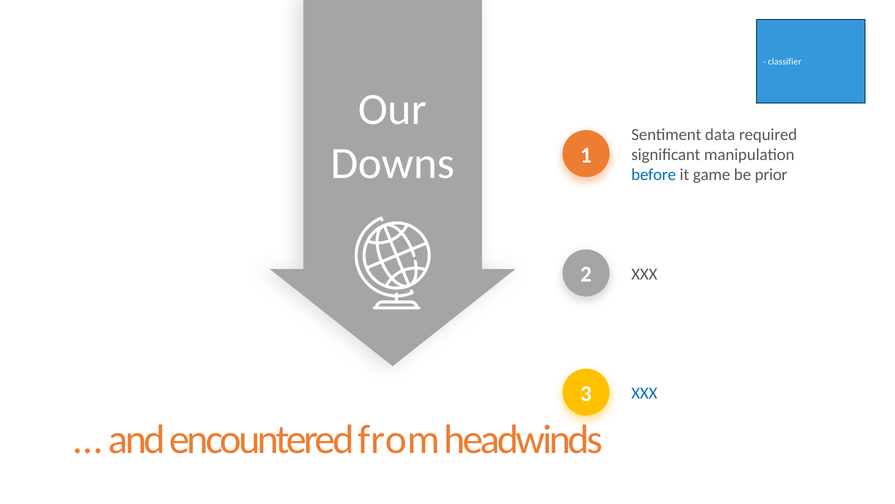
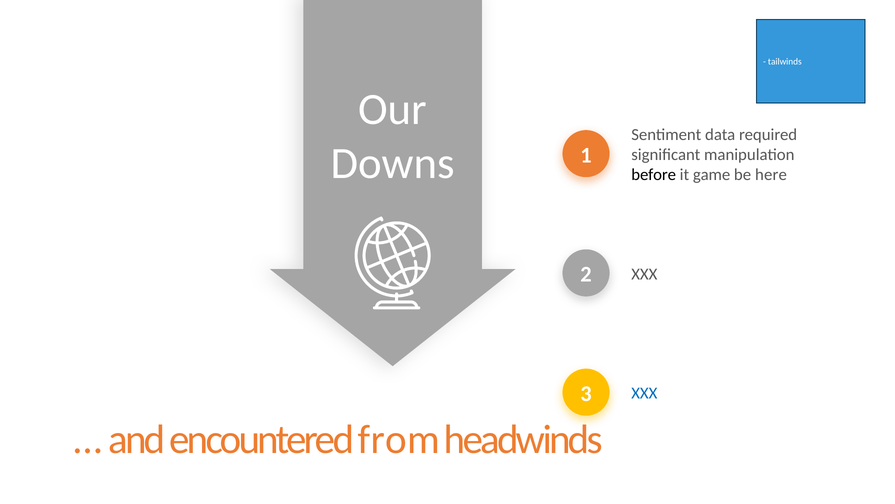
classifier: classifier -> tailwinds (785, 62)
before colour: blue -> black (654, 175)
prior: prior -> here (771, 175)
